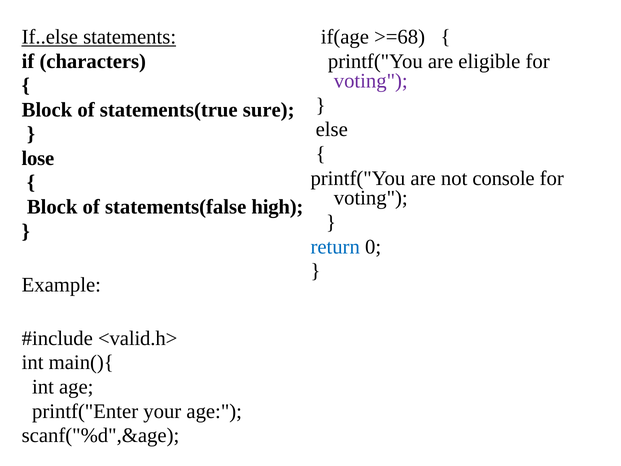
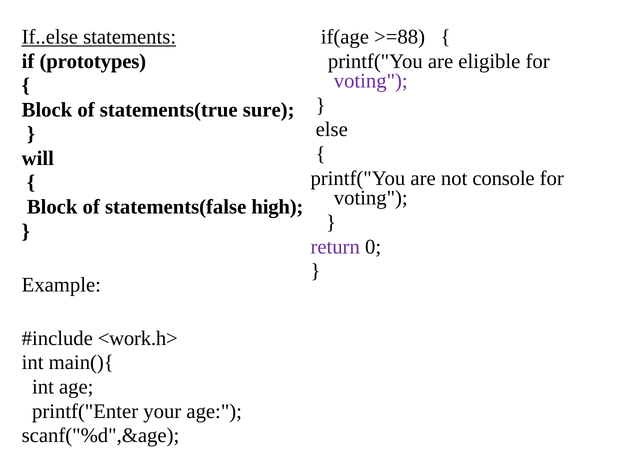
>=68: >=68 -> >=88 (400, 37)
characters: characters -> prototypes (93, 61)
lose: lose -> will (38, 158)
return colour: blue -> purple (335, 247)
<valid.h>: <valid.h> -> <work.h> (138, 338)
